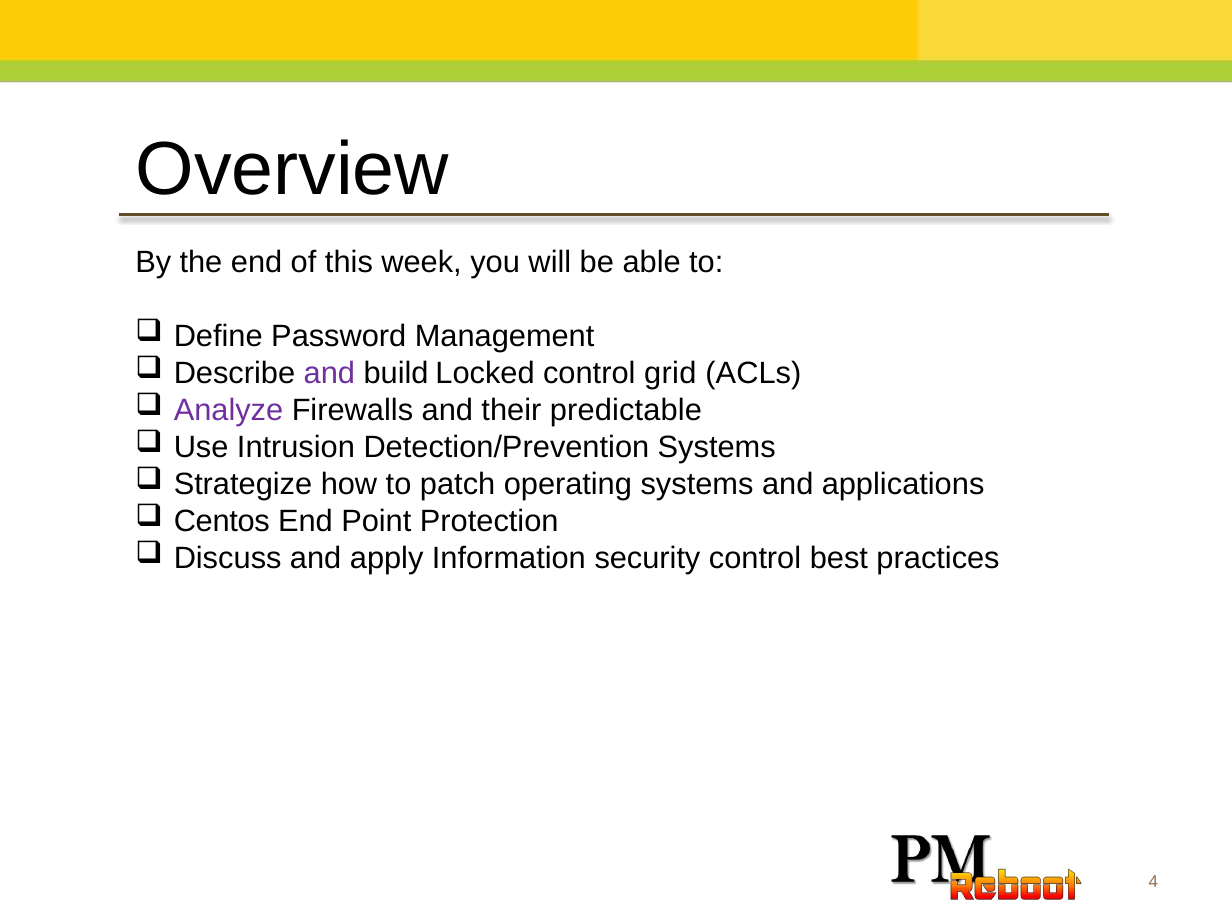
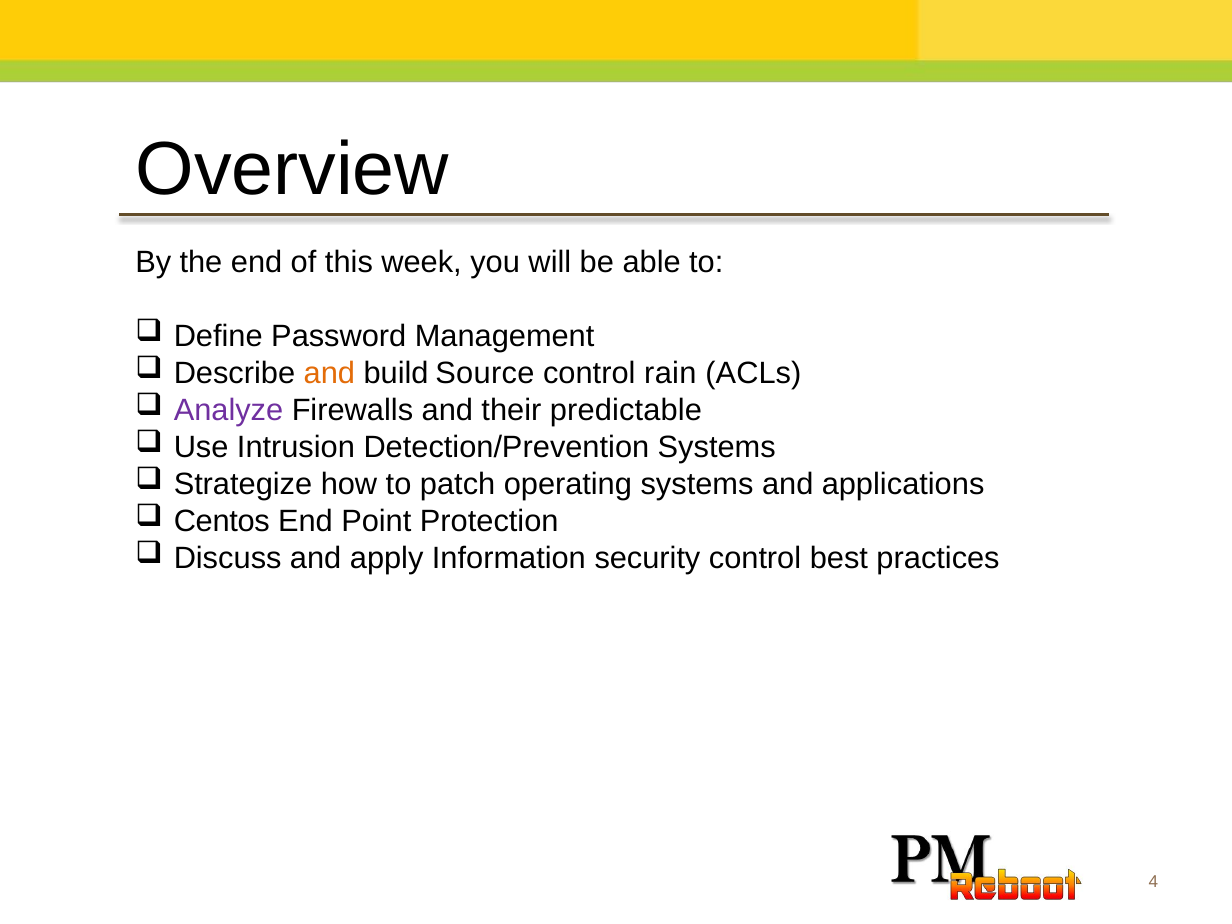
and colour: purple -> orange (329, 374)
Locked: Locked -> Source (485, 374)
grid: grid -> rain (670, 374)
